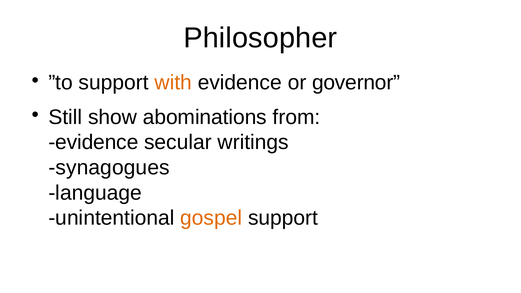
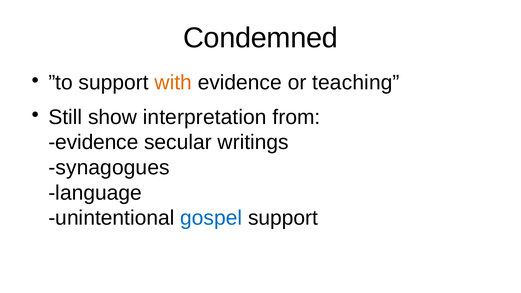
Philosopher: Philosopher -> Condemned (261, 38)
governor: governor -> teaching (356, 83)
abominations: abominations -> interpretation (205, 117)
gospel colour: orange -> blue (211, 218)
